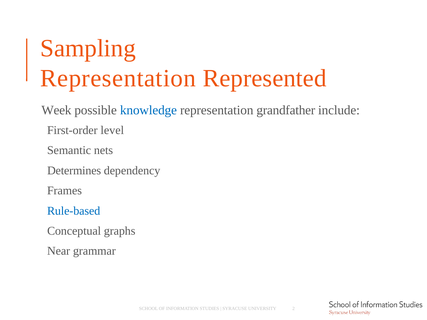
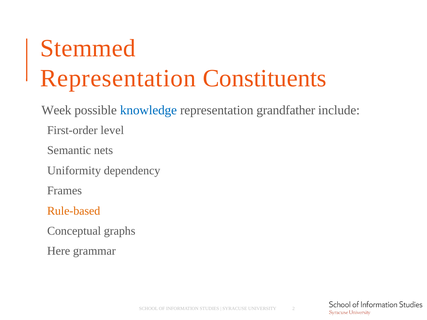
Sampling: Sampling -> Stemmed (88, 48)
Represented: Represented -> Constituents (265, 78)
Determines: Determines -> Uniformity (74, 171)
Rule-based colour: blue -> orange (74, 211)
Near: Near -> Here (59, 251)
